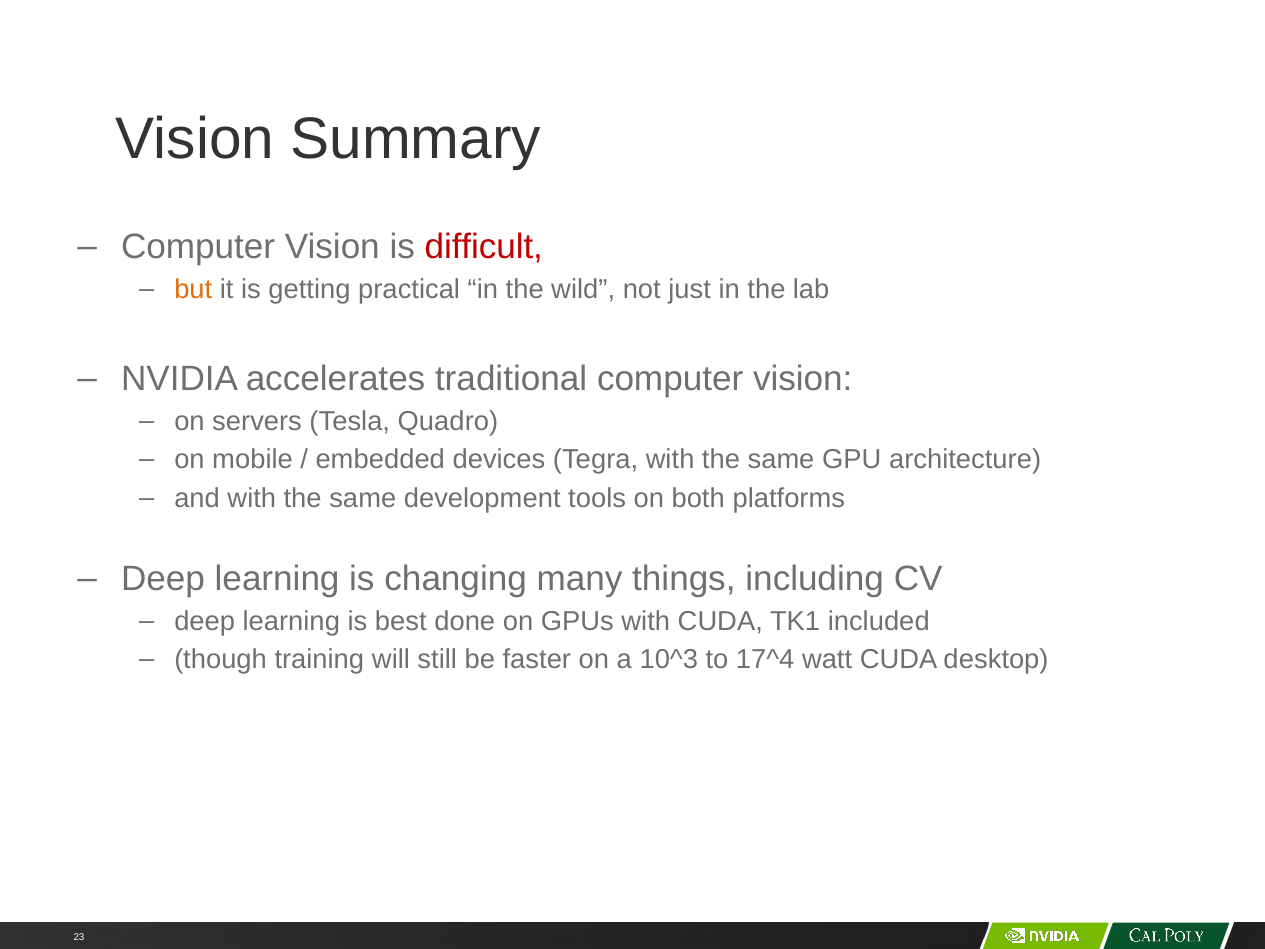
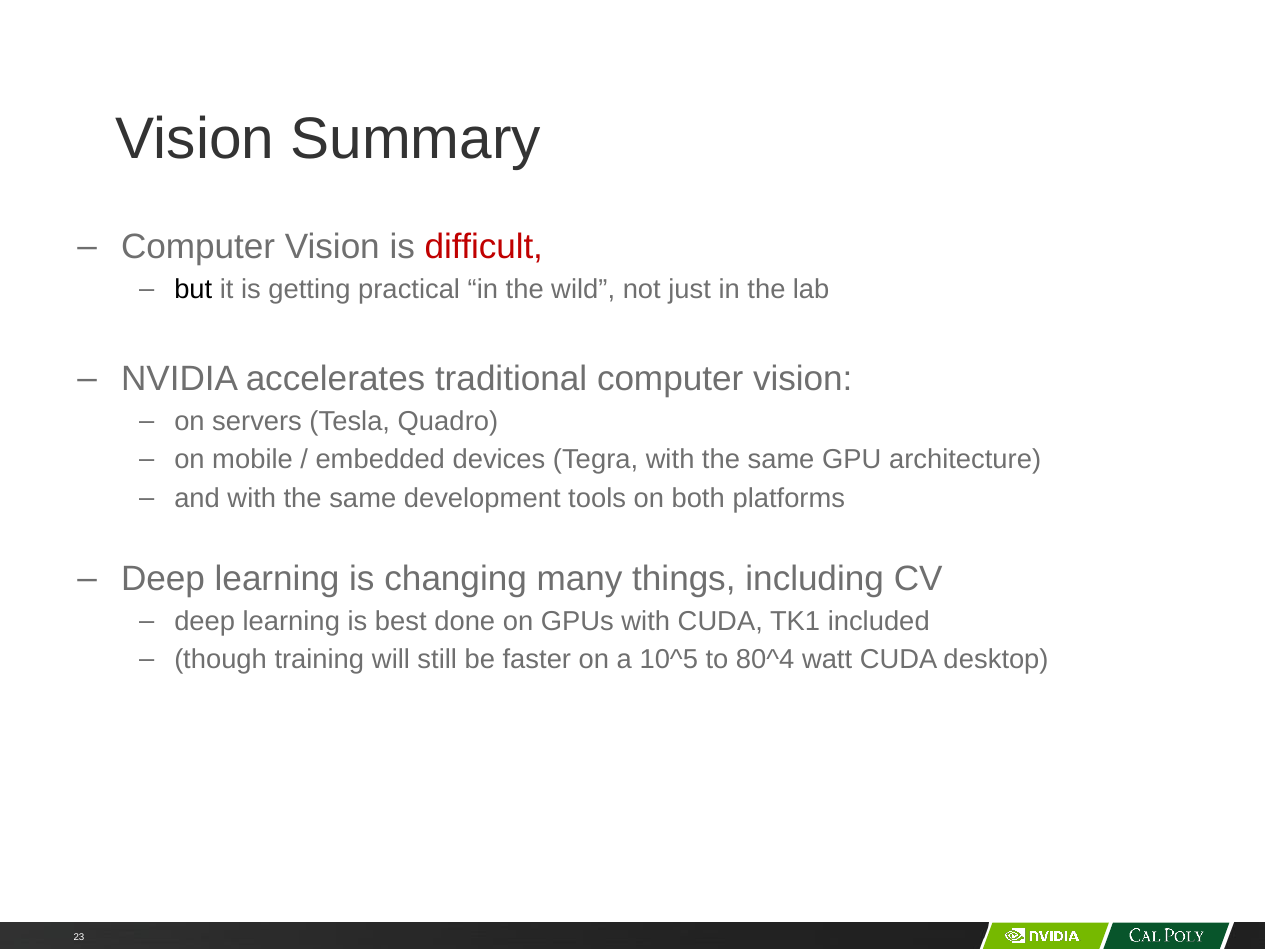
but colour: orange -> black (193, 290)
10^3: 10^3 -> 10^5 (669, 659)
17^4: 17^4 -> 80^4 (765, 659)
